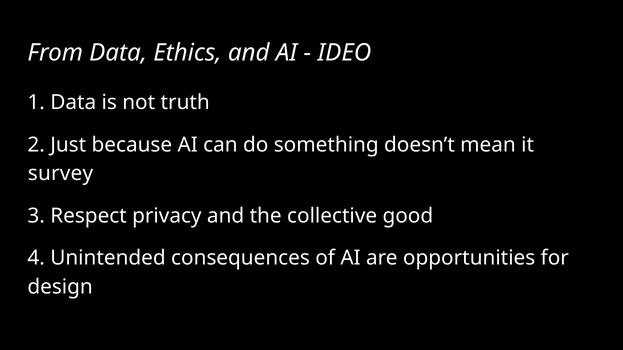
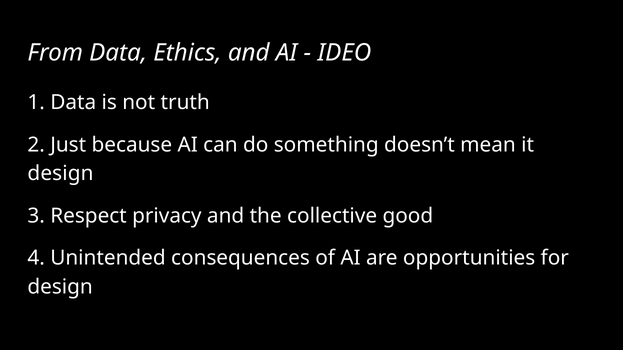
survey: survey -> design (61, 174)
